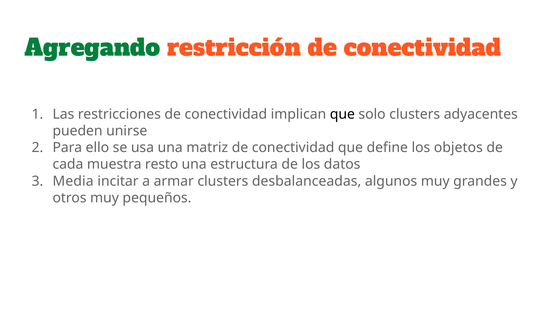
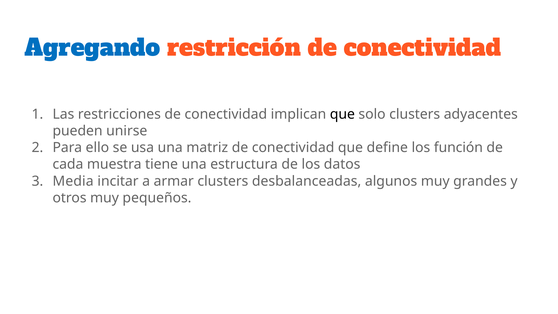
Agregando colour: green -> blue (92, 48)
objetos: objetos -> función (458, 148)
resto: resto -> tiene (162, 164)
